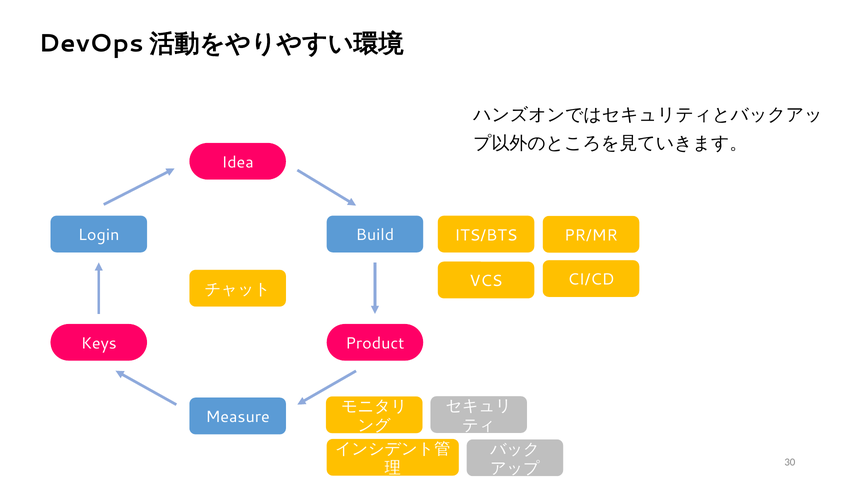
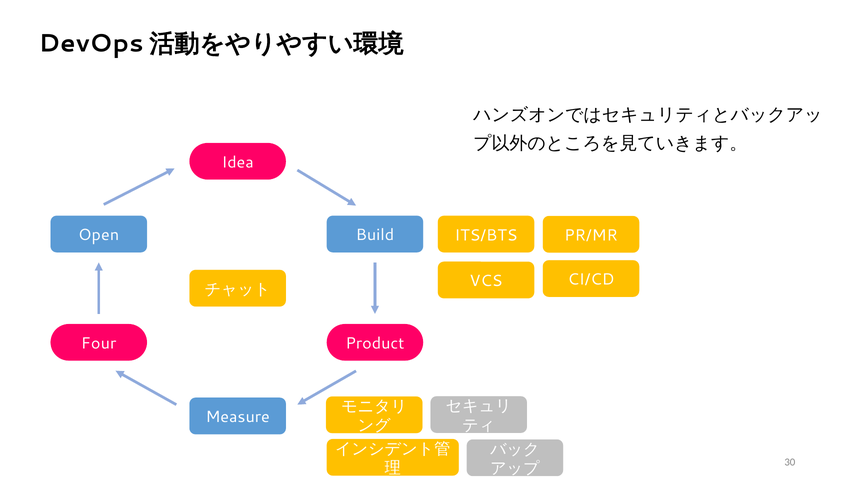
Login: Login -> Open (99, 235)
Keys: Keys -> Four (99, 344)
